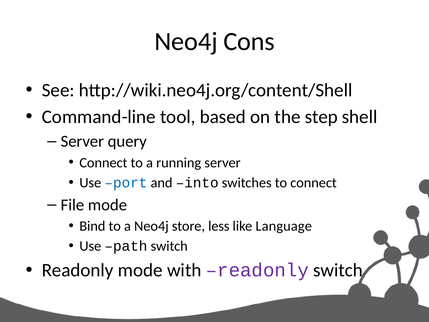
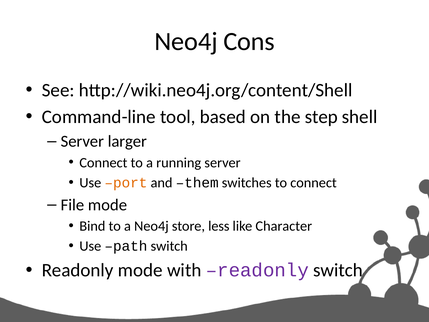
query: query -> larger (127, 141)
port colour: blue -> orange (126, 183)
into: into -> them (197, 183)
Language: Language -> Character (284, 226)
